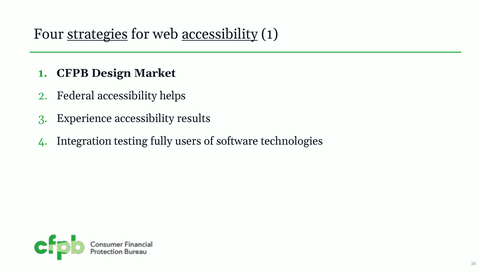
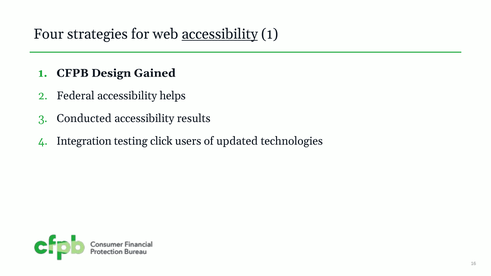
strategies underline: present -> none (97, 34)
Market: Market -> Gained (155, 73)
Experience: Experience -> Conducted (84, 119)
fully: fully -> click (161, 141)
software: software -> updated (237, 141)
